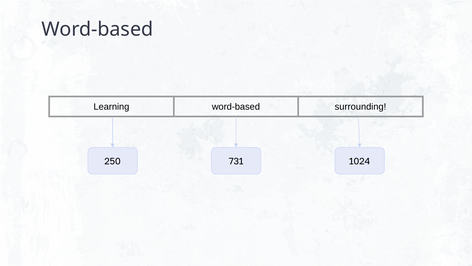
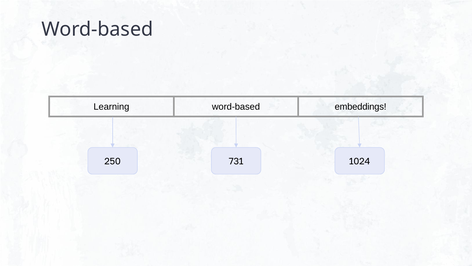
surrounding: surrounding -> embeddings (361, 106)
